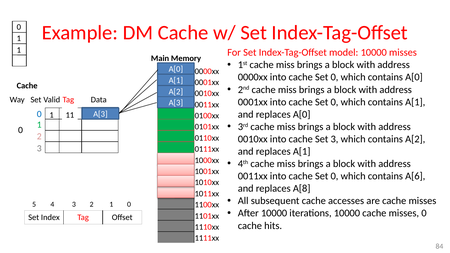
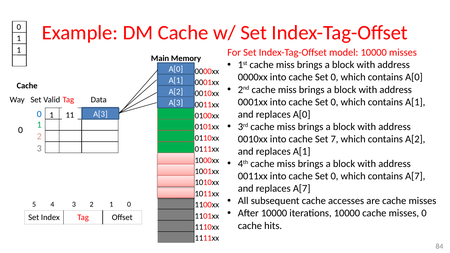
Set 3: 3 -> 7 (335, 139)
contains A[6: A[6 -> A[7 (415, 176)
replaces A[8: A[8 -> A[7 (302, 189)
